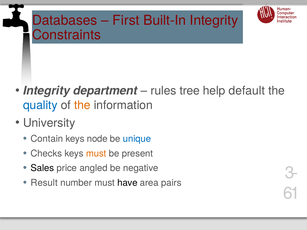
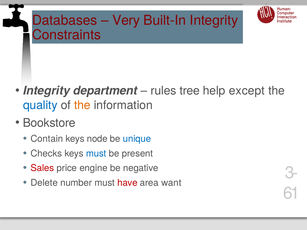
First: First -> Very (126, 20)
default: default -> except (247, 91)
University: University -> Bookstore (49, 123)
must colour: orange -> blue (96, 154)
Sales colour: black -> red (42, 168)
angled: angled -> engine (94, 168)
Result: Result -> Delete (44, 183)
have colour: black -> red (127, 183)
pairs: pairs -> want (171, 183)
